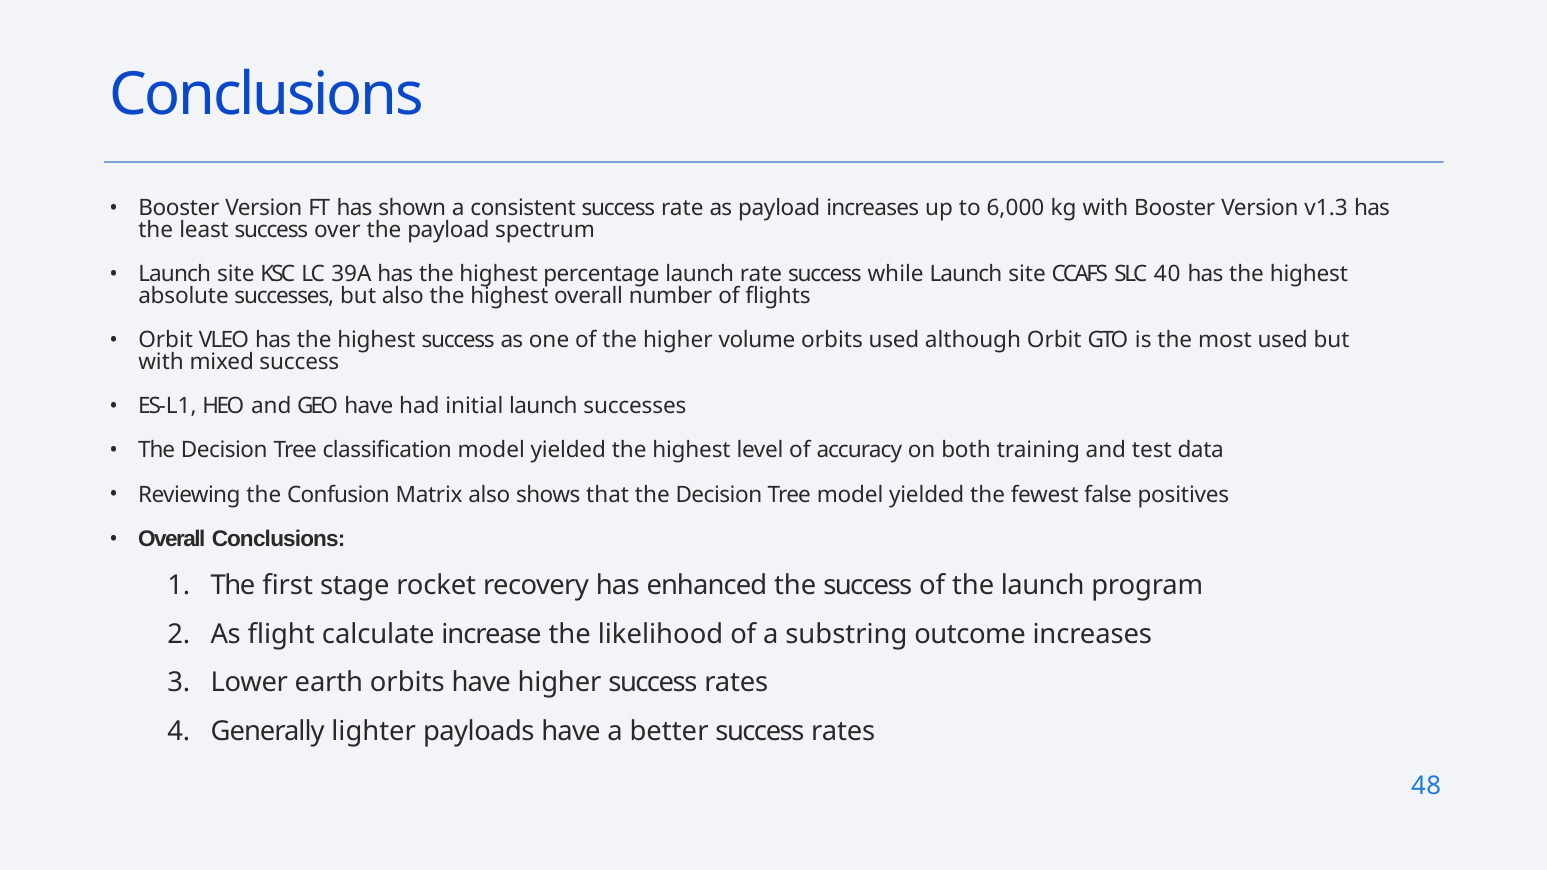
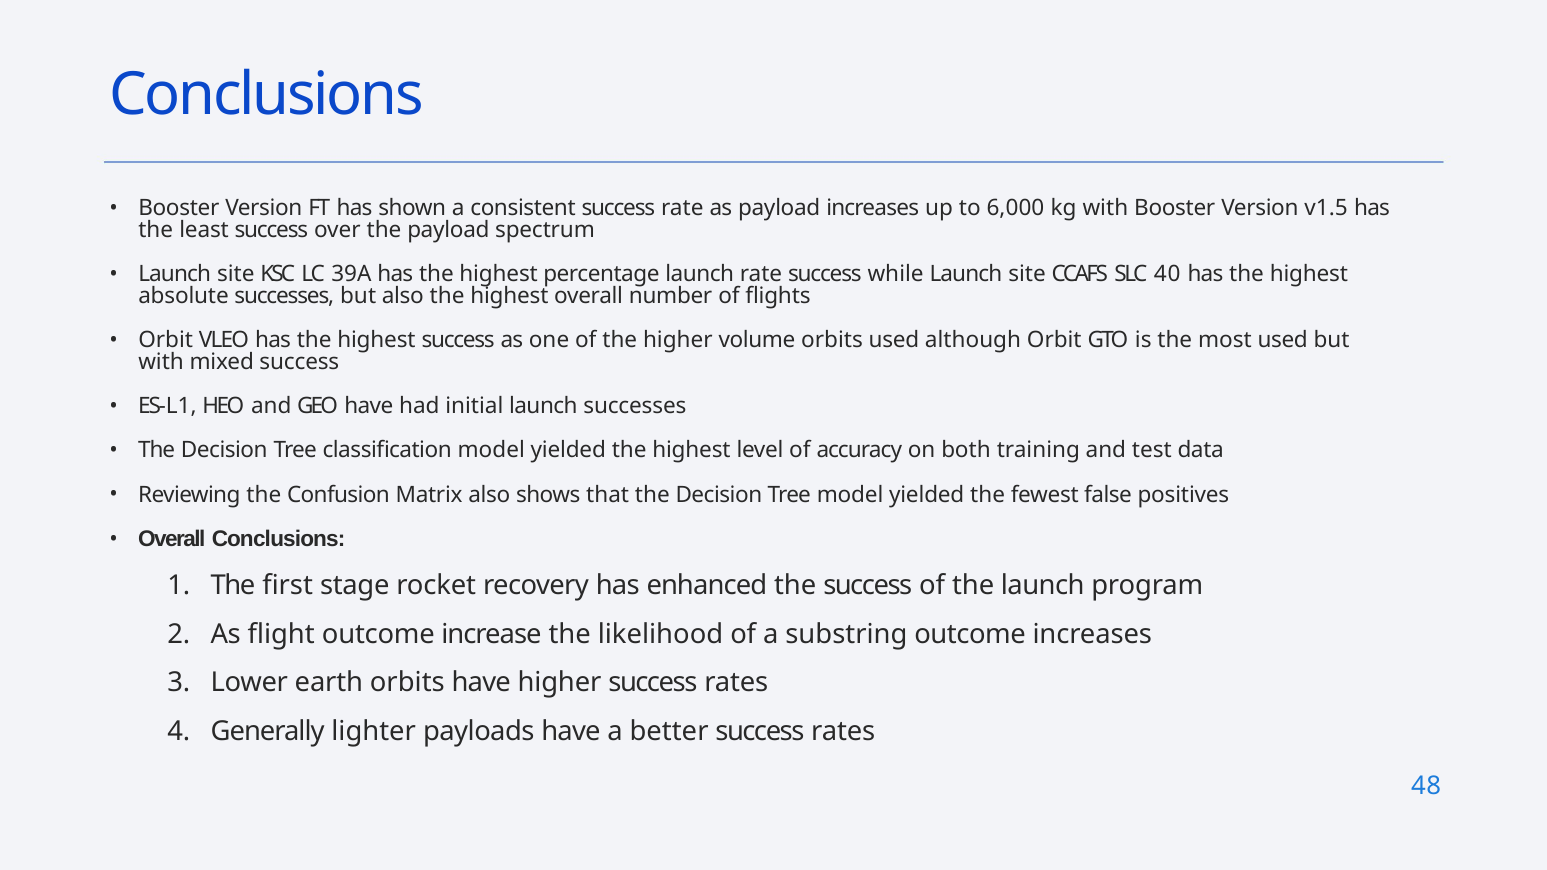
v1.3: v1.3 -> v1.5 (1326, 208)
flight calculate: calculate -> outcome (378, 634)
